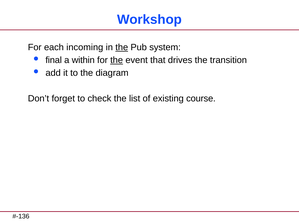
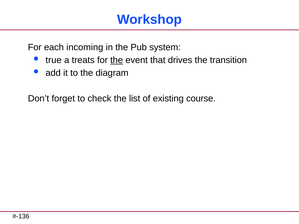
the underline: present -> none (122, 47)
final: final -> true (54, 60)
within: within -> treats (83, 60)
